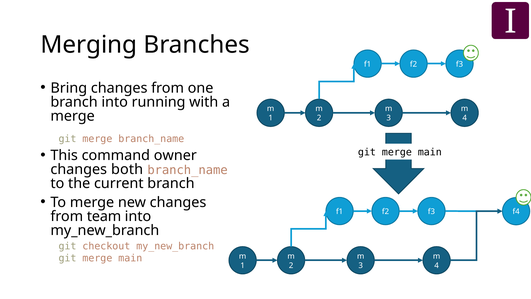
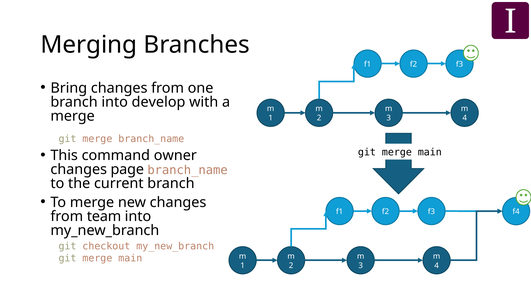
running: running -> develop (159, 102)
both: both -> page (127, 169)
